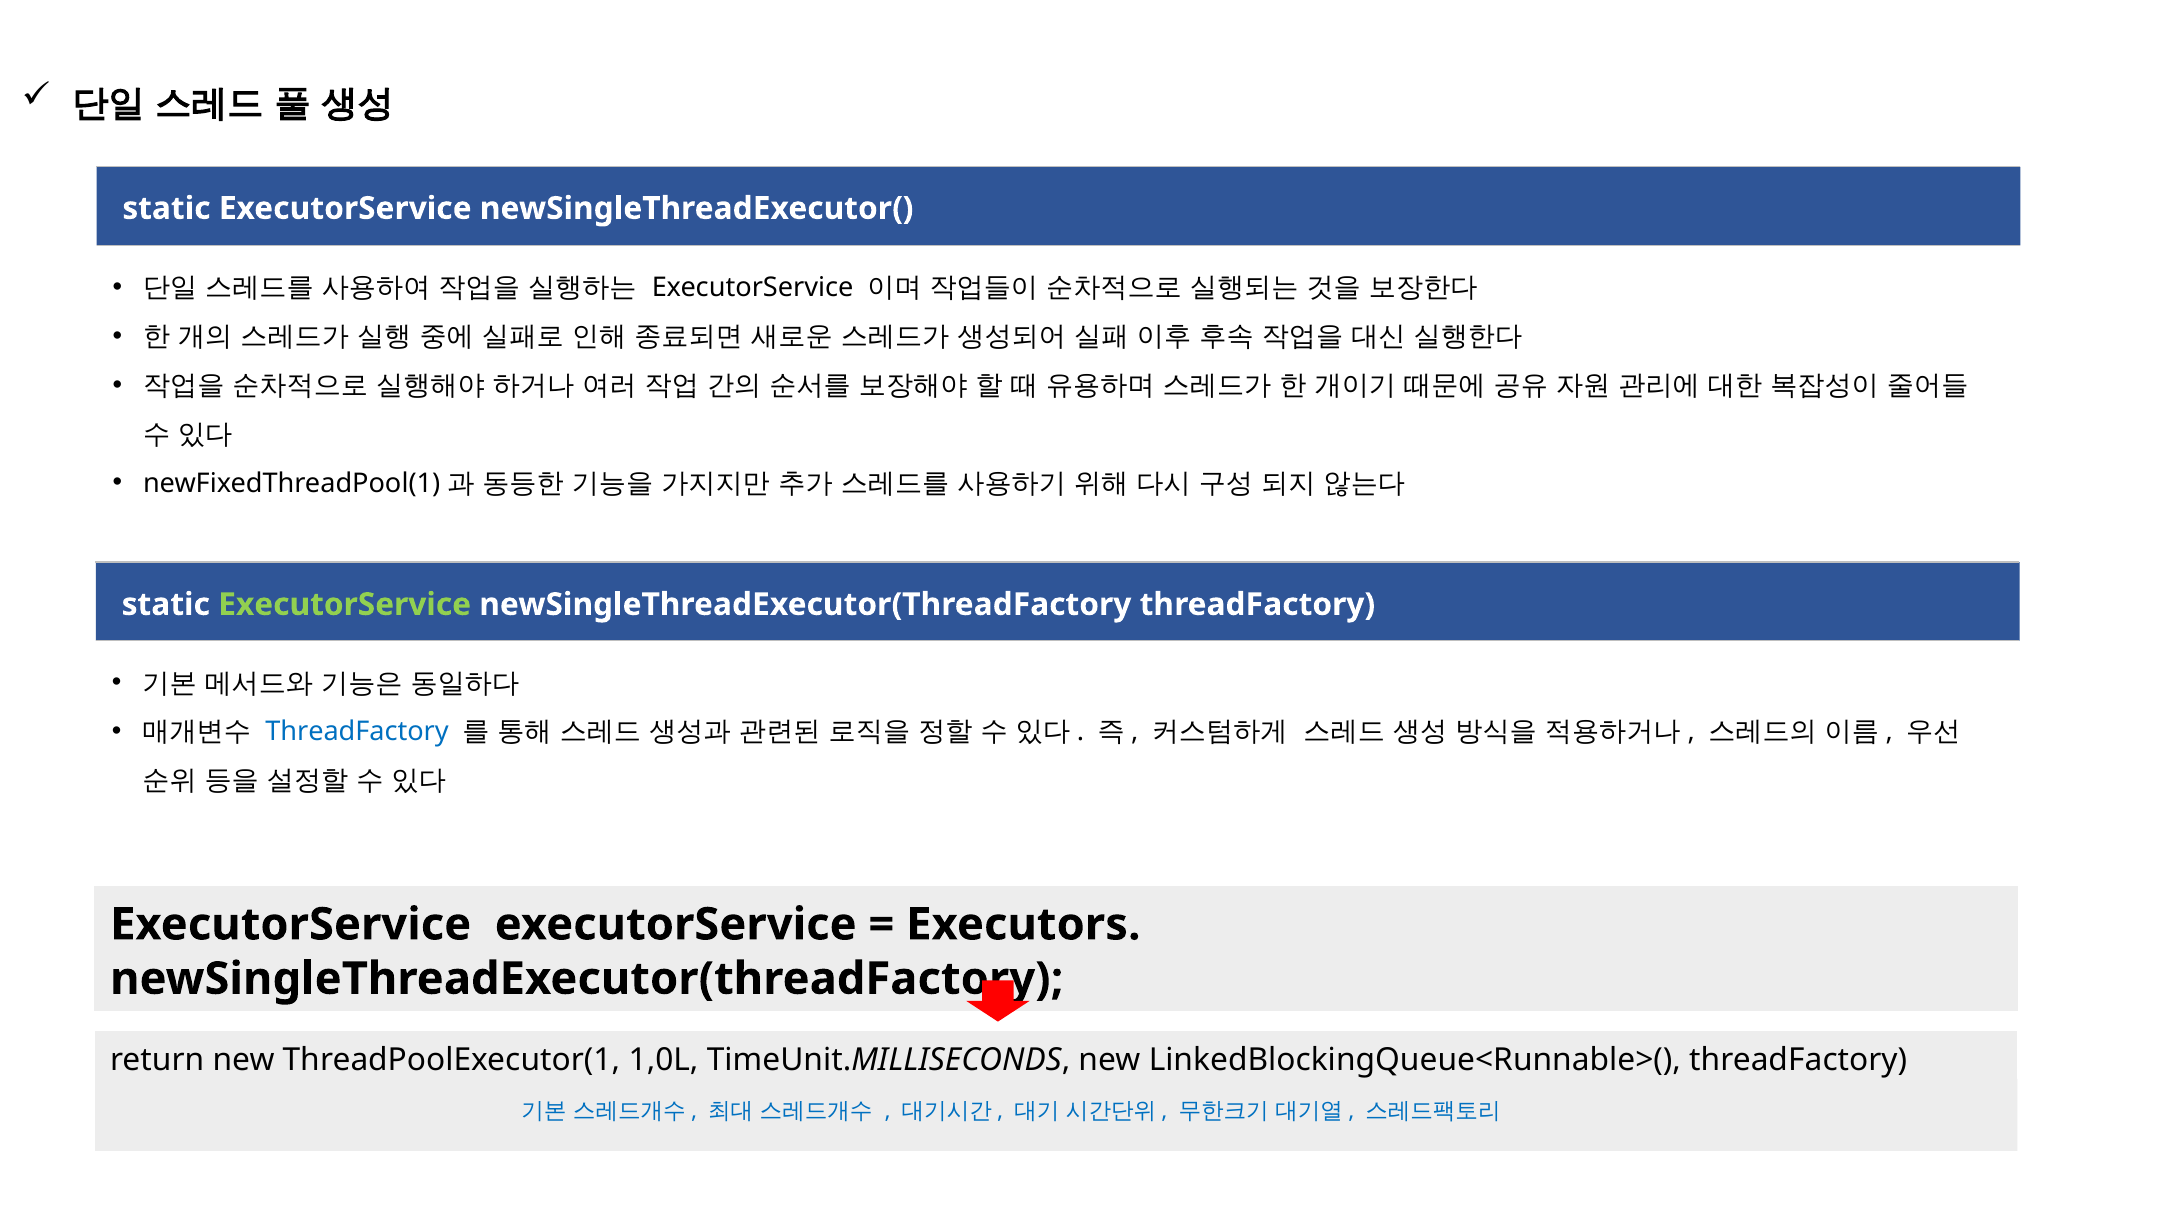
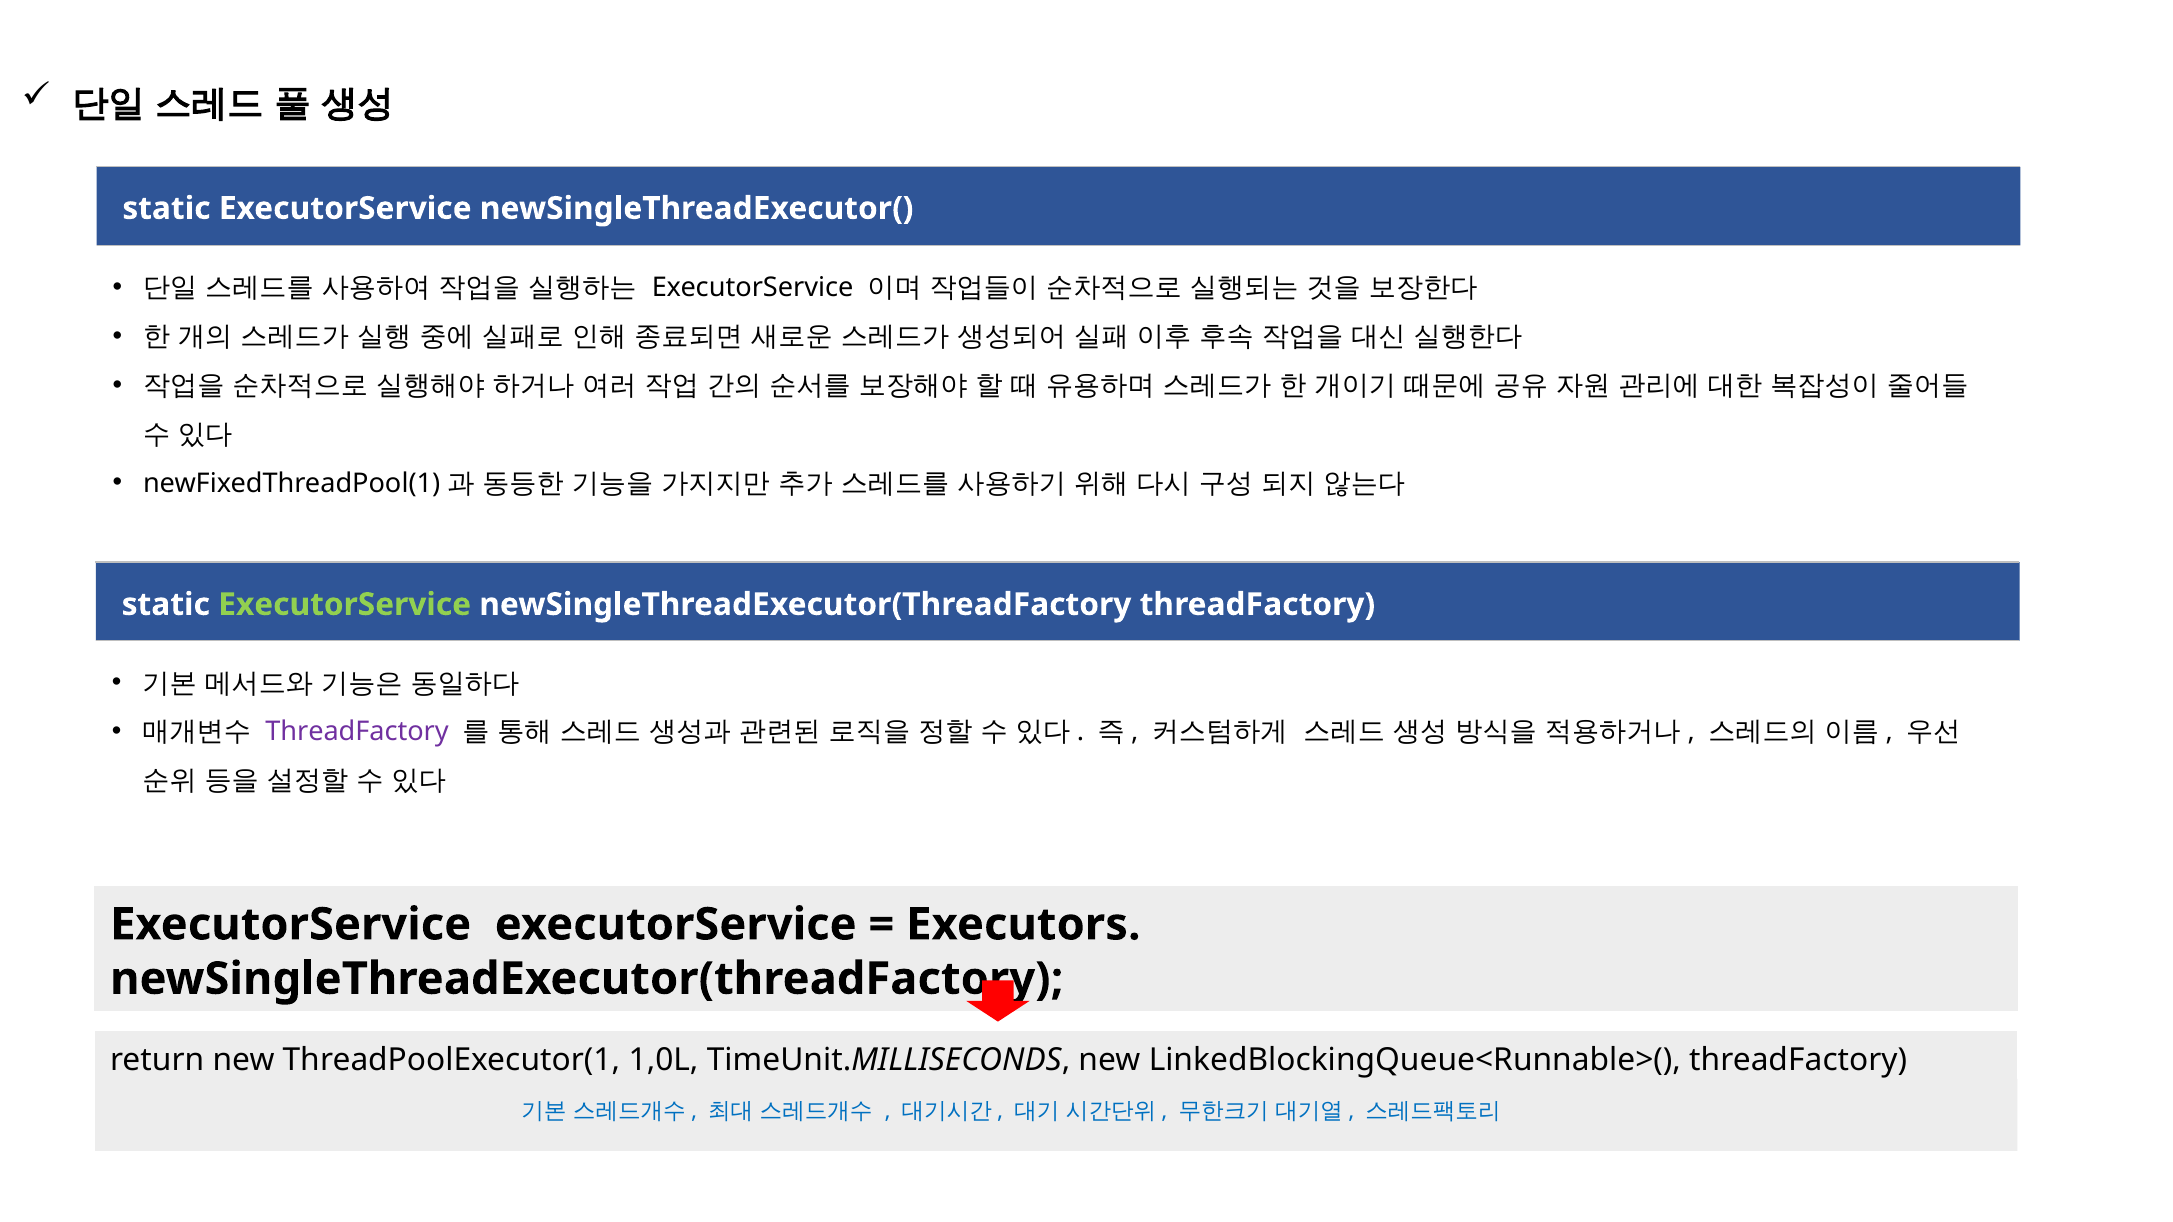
ThreadFactory colour: blue -> purple (357, 732)
